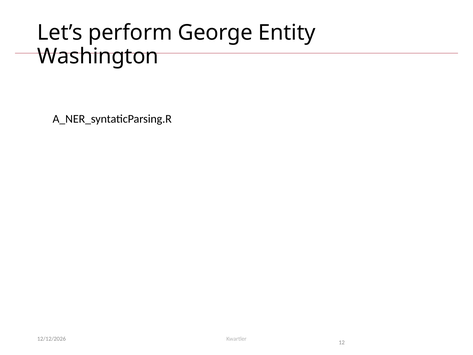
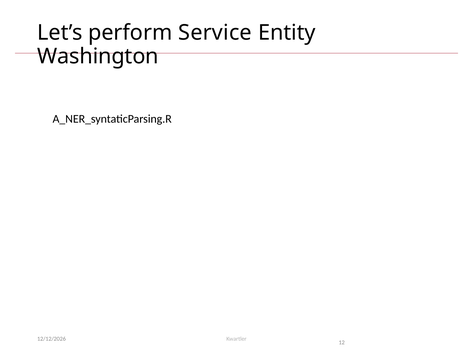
George: George -> Service (215, 33)
